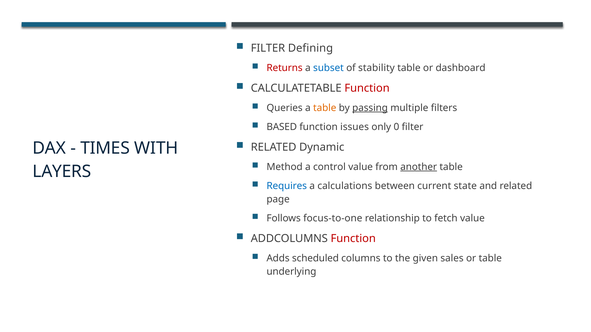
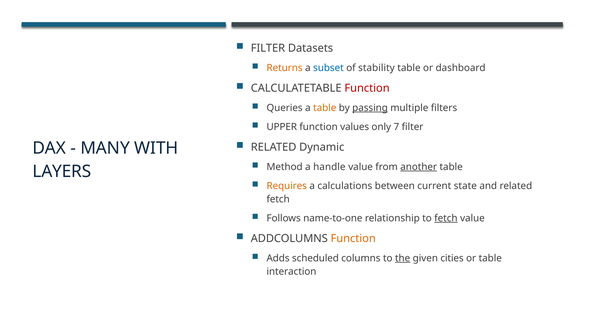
Defining: Defining -> Datasets (311, 48)
Returns colour: red -> orange (285, 68)
BASED: BASED -> UPPER (282, 127)
issues: issues -> values (355, 127)
0: 0 -> 7 (396, 127)
TIMES: TIMES -> MANY (105, 148)
control: control -> handle (329, 167)
Requires colour: blue -> orange (287, 186)
page: page -> fetch (278, 199)
focus-to-one: focus-to-one -> name-to-one (333, 218)
fetch underline: none -> present (446, 218)
Function colour: red -> orange (353, 239)
the underline: none -> present (403, 259)
sales: sales -> cities (452, 259)
underlying: underlying -> interaction (291, 272)
